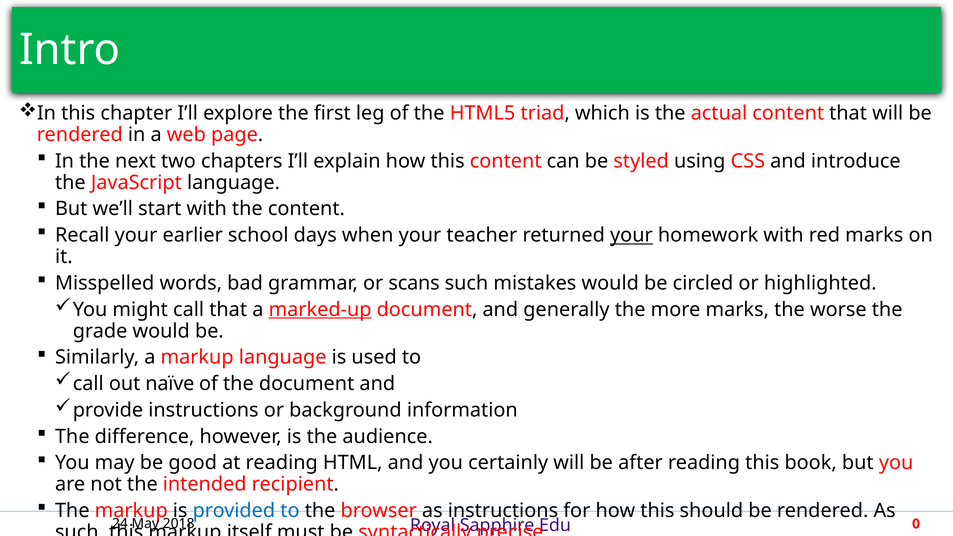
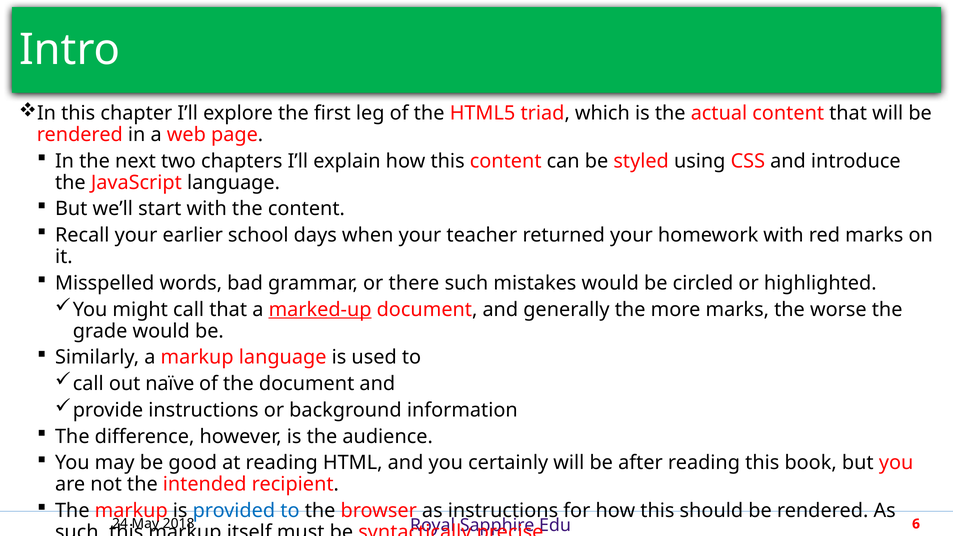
your underline: present -> none (631, 235)
scans: scans -> there (414, 283)
0: 0 -> 6 (916, 524)
